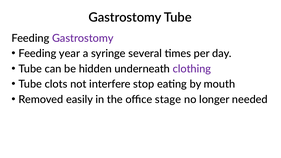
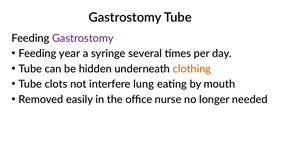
clothing colour: purple -> orange (192, 69)
stop: stop -> lung (144, 84)
stage: stage -> nurse (168, 99)
